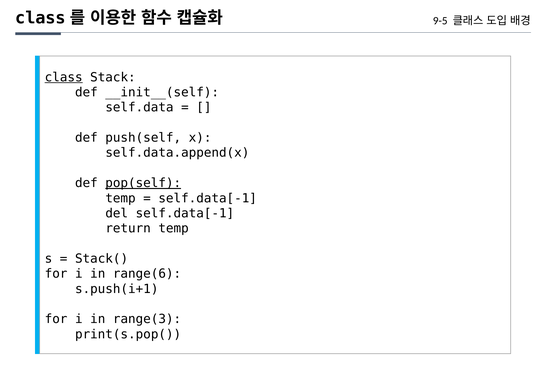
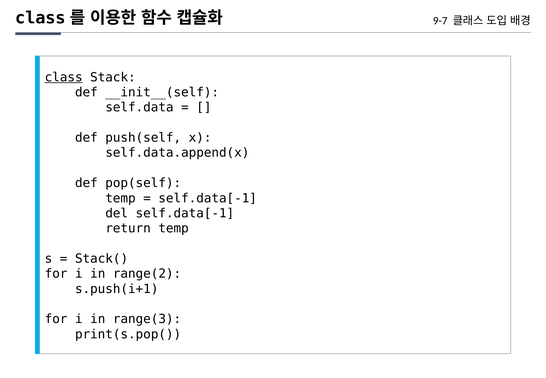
9-5: 9-5 -> 9-7 (440, 21)
pop(self underline: present -> none (143, 183)
range(6: range(6 -> range(2 (147, 274)
